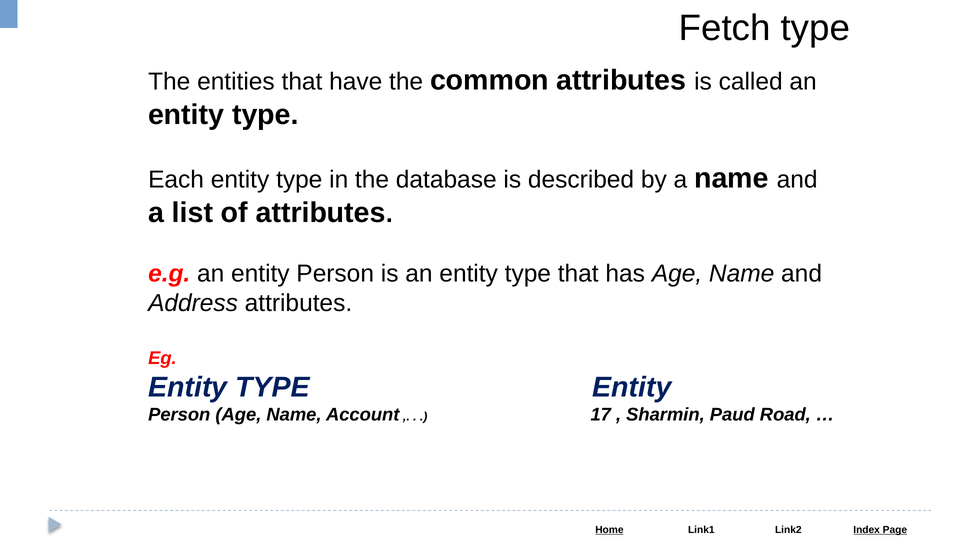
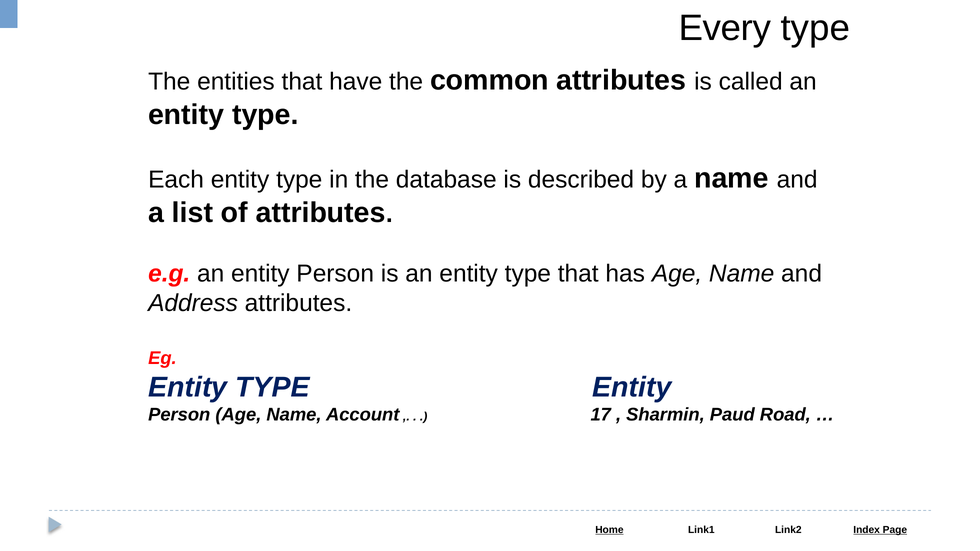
Fetch: Fetch -> Every (725, 28)
